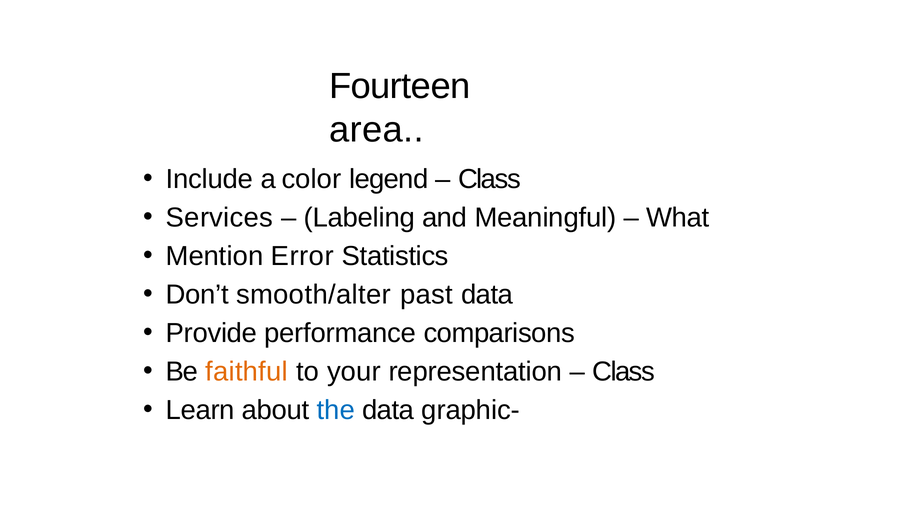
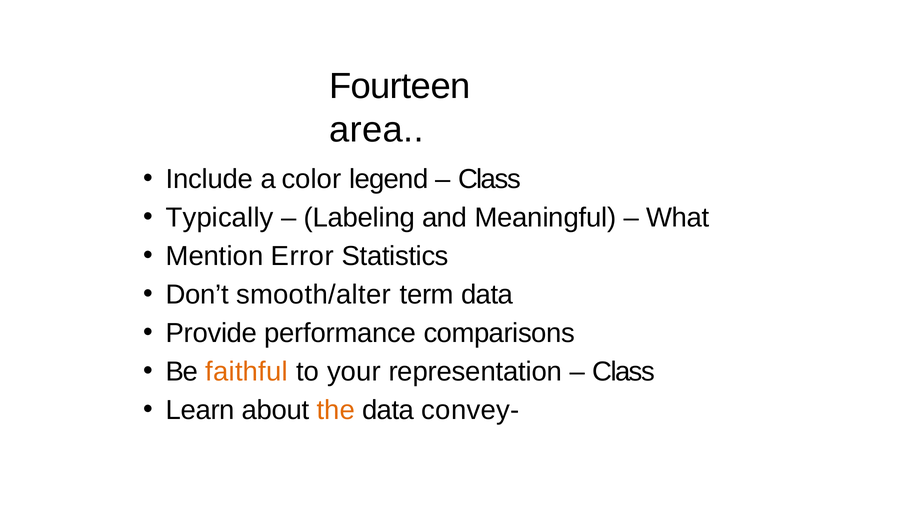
Services: Services -> Typically (220, 218)
past: past -> term (427, 295)
the colour: blue -> orange (336, 411)
graphic‐: graphic‐ -> convey‐ (470, 411)
